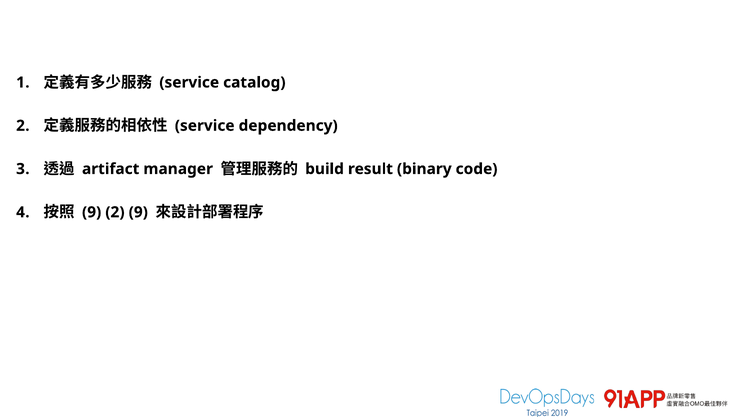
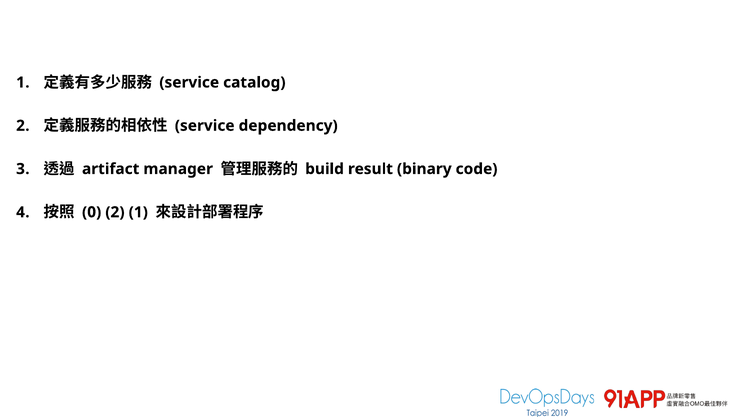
9: 9 -> 0 (92, 212)
2 9: 9 -> 1 (138, 212)
